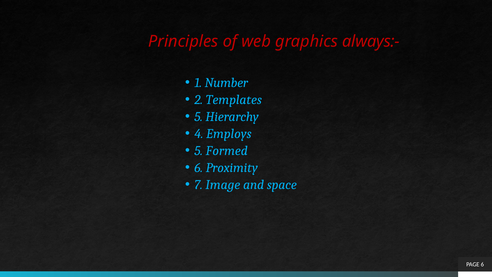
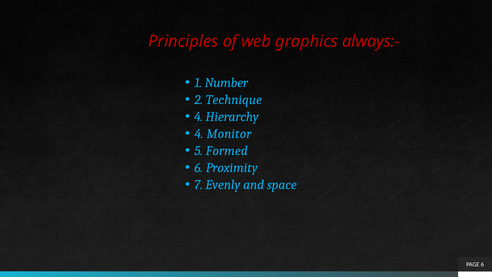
Templates: Templates -> Technique (234, 100)
5: 5 -> 4 (199, 117)
Employs: Employs -> Monitor (229, 134)
Image: Image -> Evenly (223, 185)
